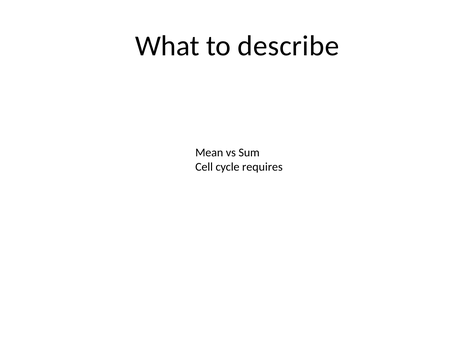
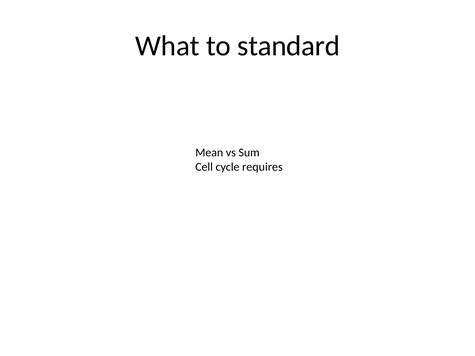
describe: describe -> standard (289, 46)
